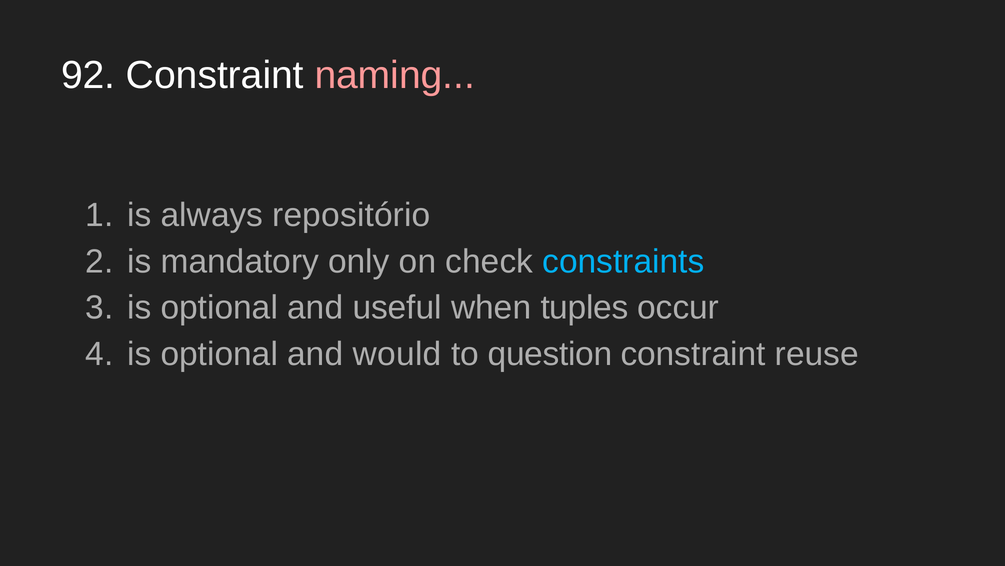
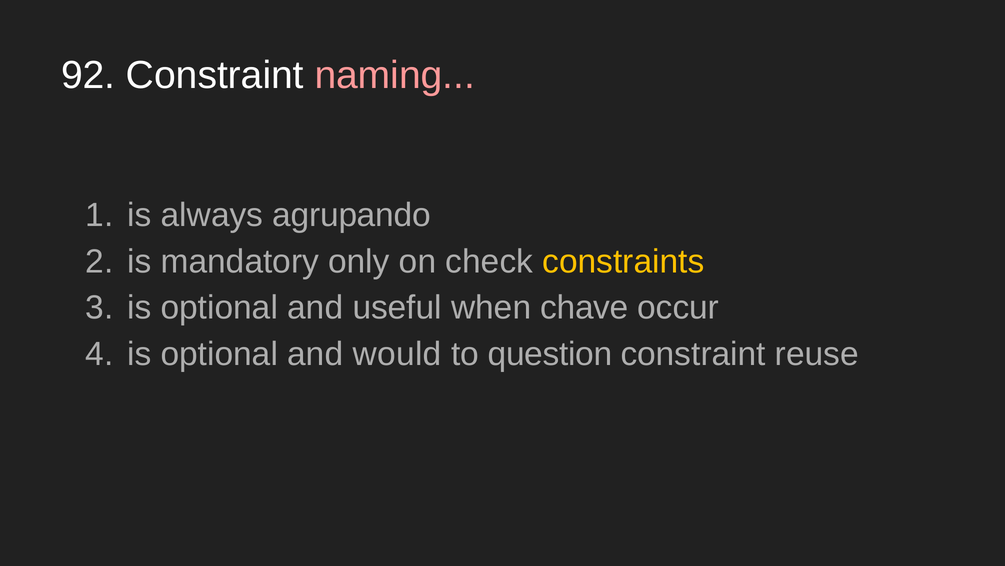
repositório: repositório -> agrupando (352, 215)
constraints colour: light blue -> yellow (623, 261)
tuples: tuples -> chave (584, 307)
